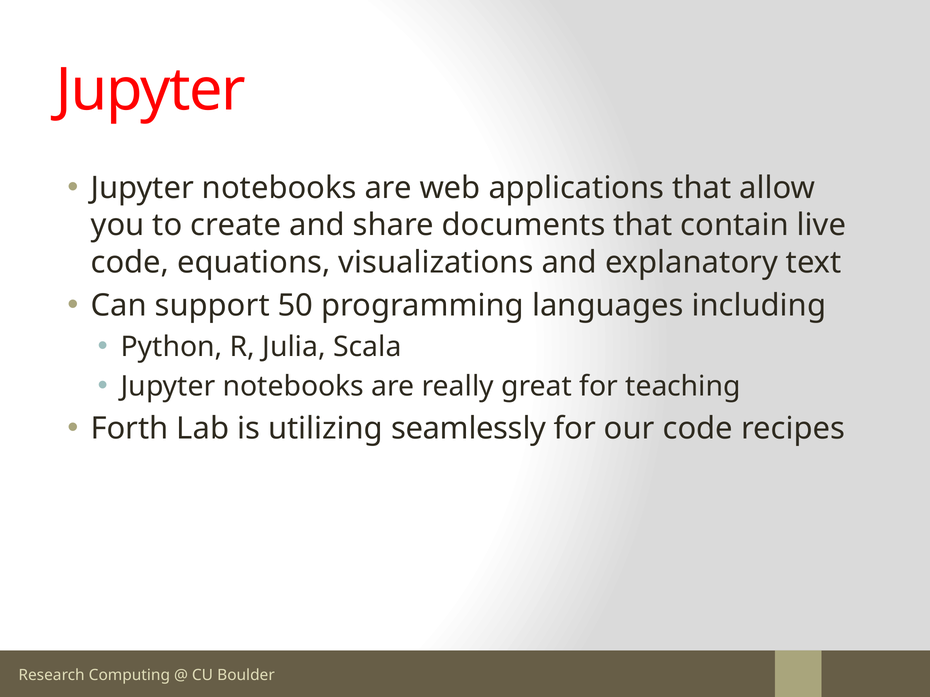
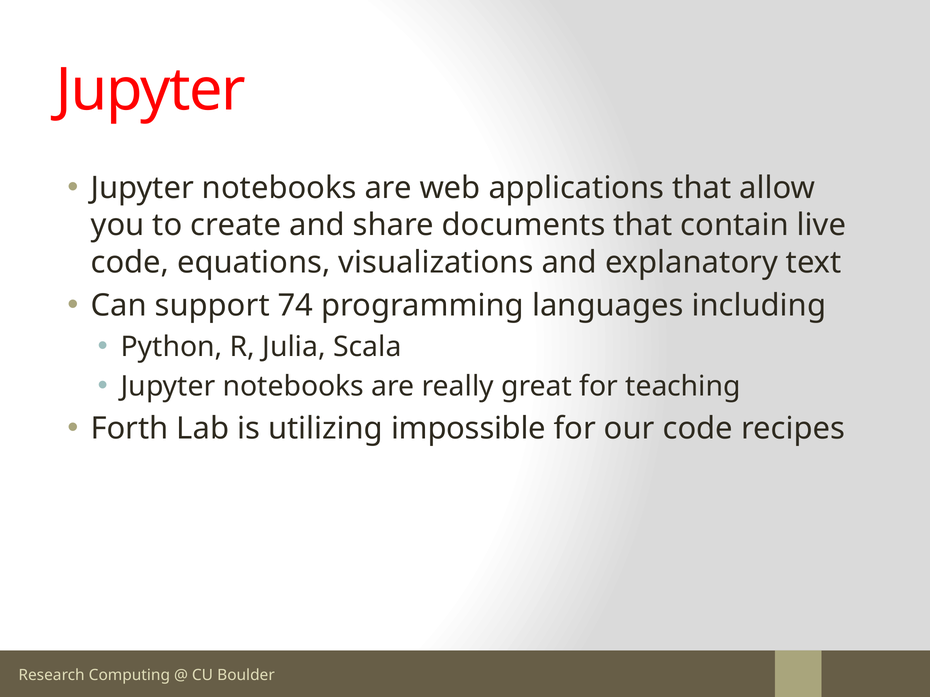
50: 50 -> 74 (295, 306)
seamlessly: seamlessly -> impossible (469, 429)
